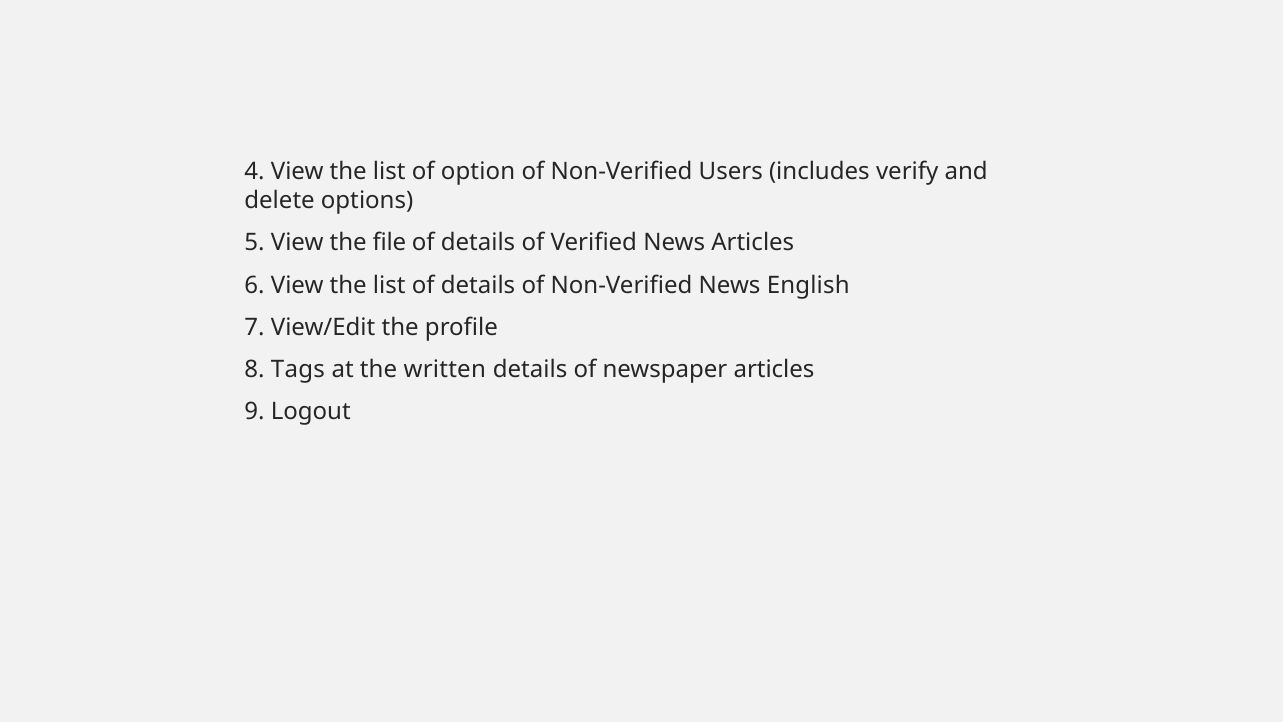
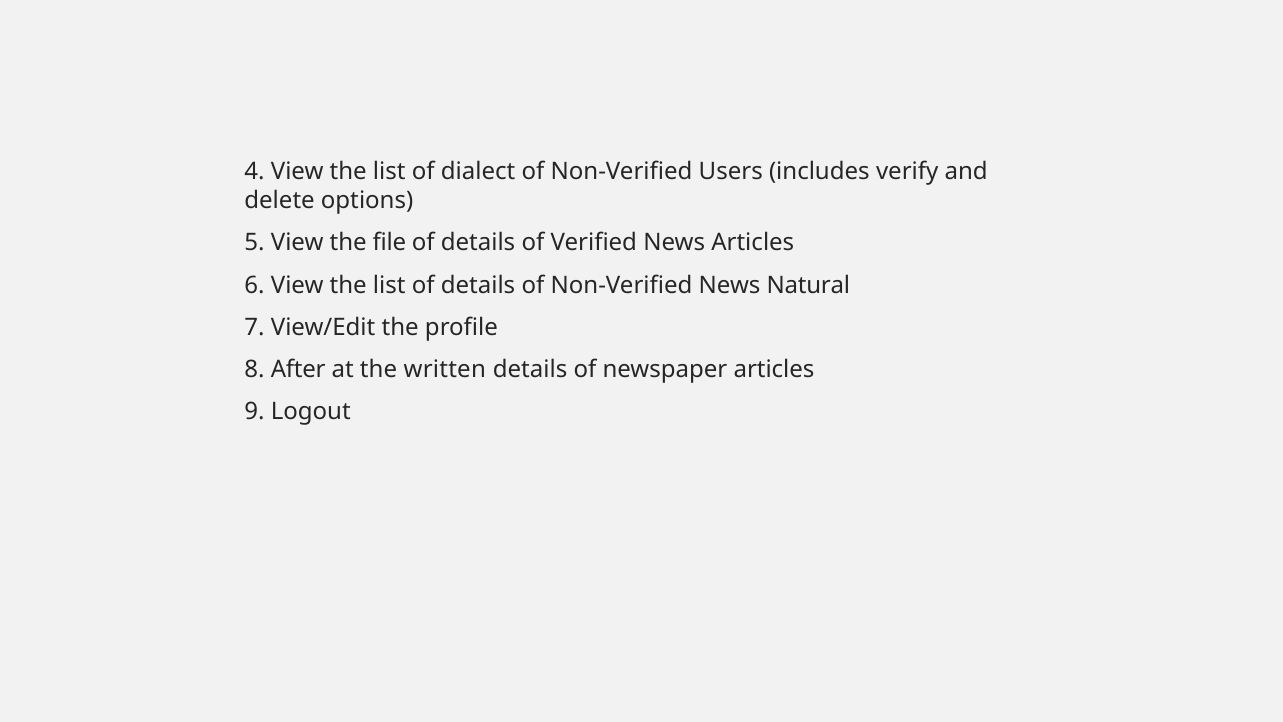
option: option -> dialect (478, 172)
English: English -> Natural (808, 285)
Tags: Tags -> After (298, 369)
